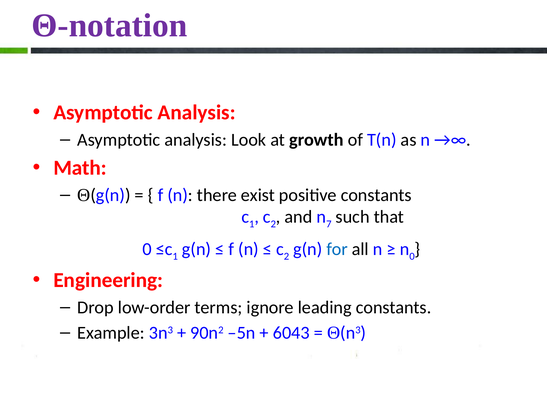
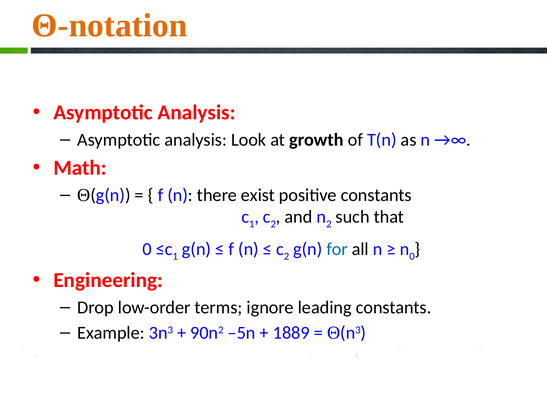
Θ-notation colour: purple -> orange (110, 25)
n 7: 7 -> 2 (329, 224)
6043: 6043 -> 1889 (291, 333)
